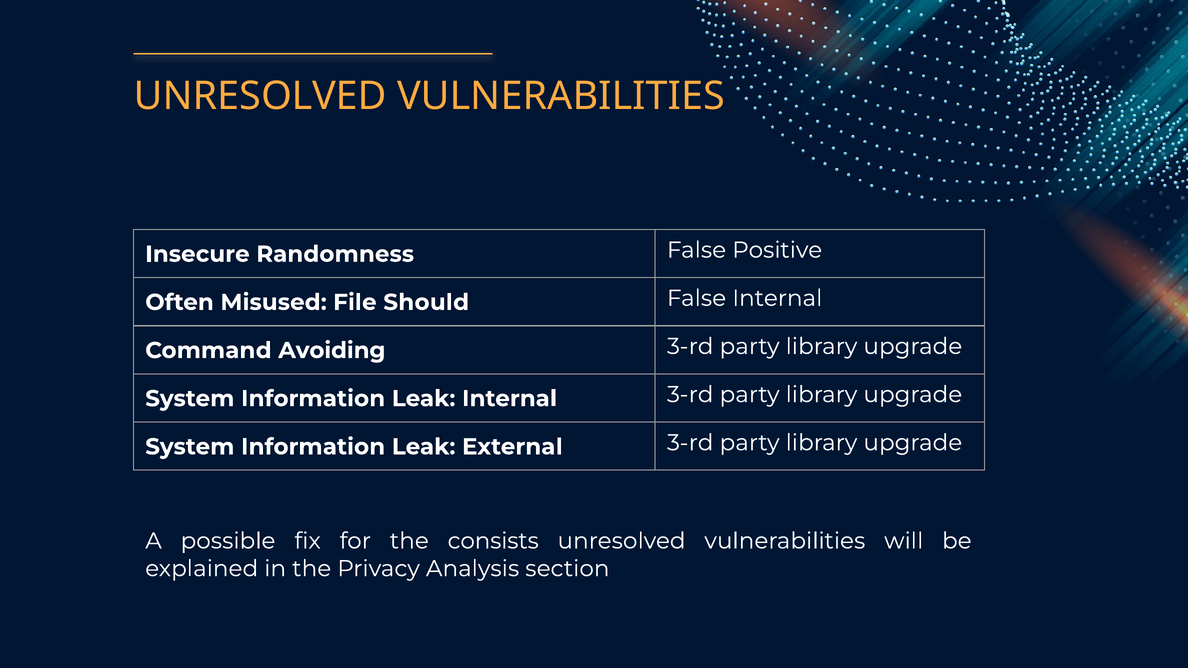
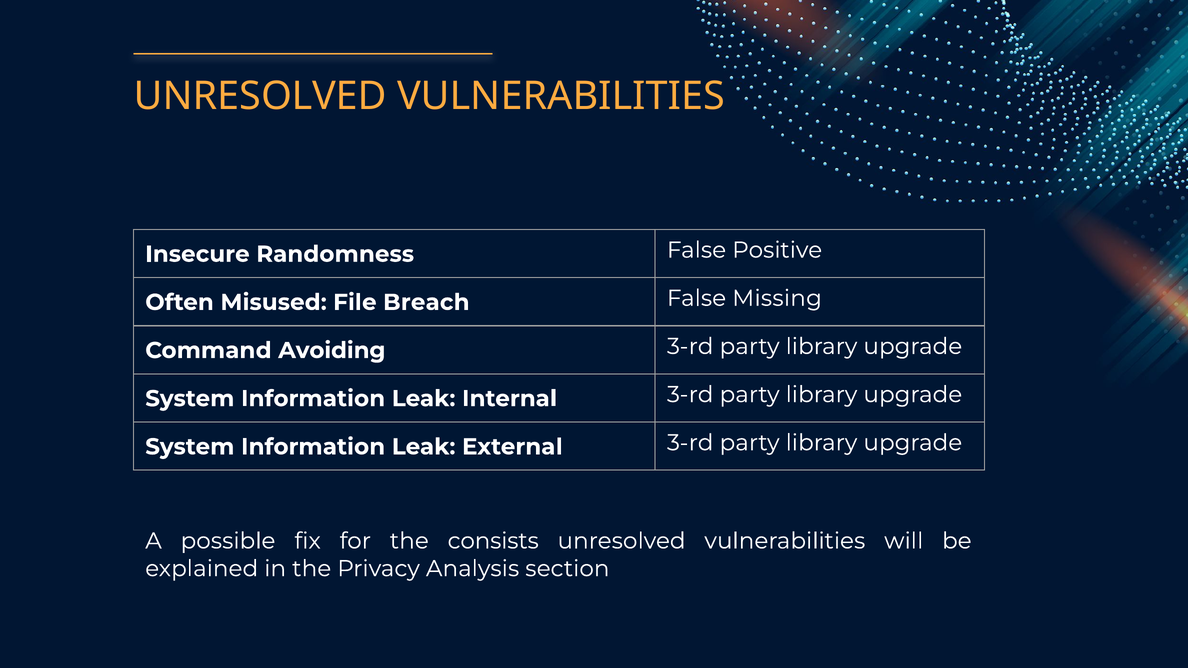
Should: Should -> Breach (426, 302)
False Internal: Internal -> Missing (777, 298)
